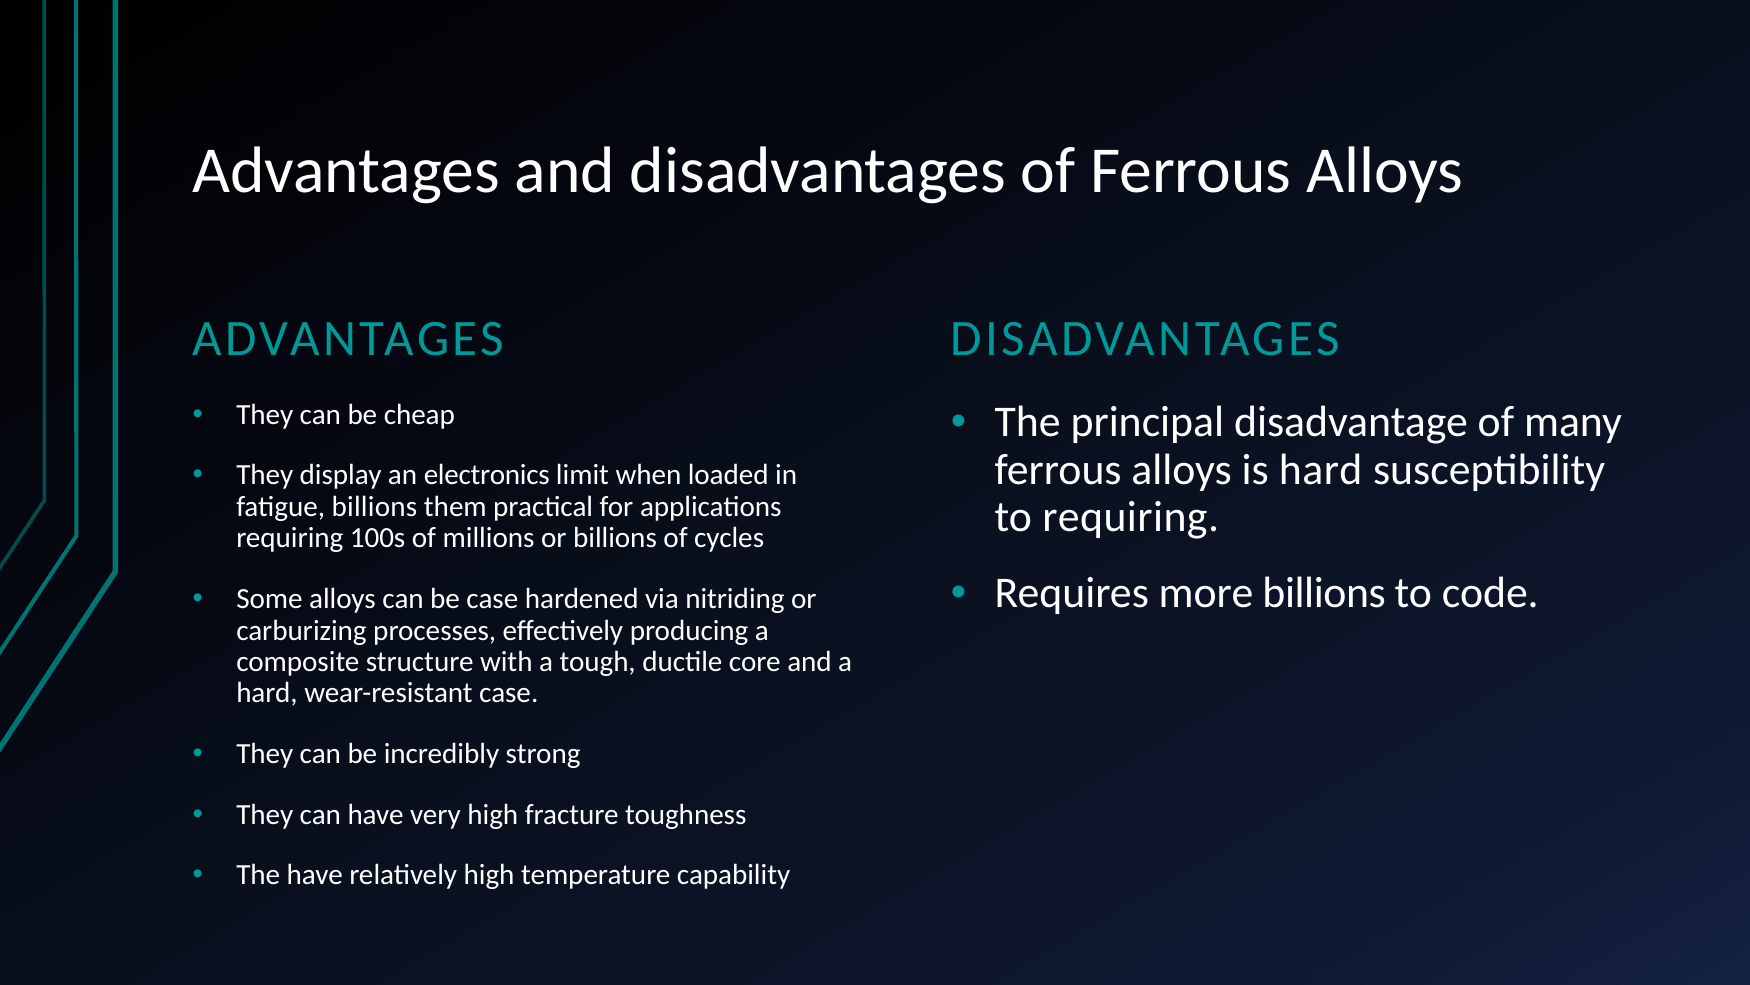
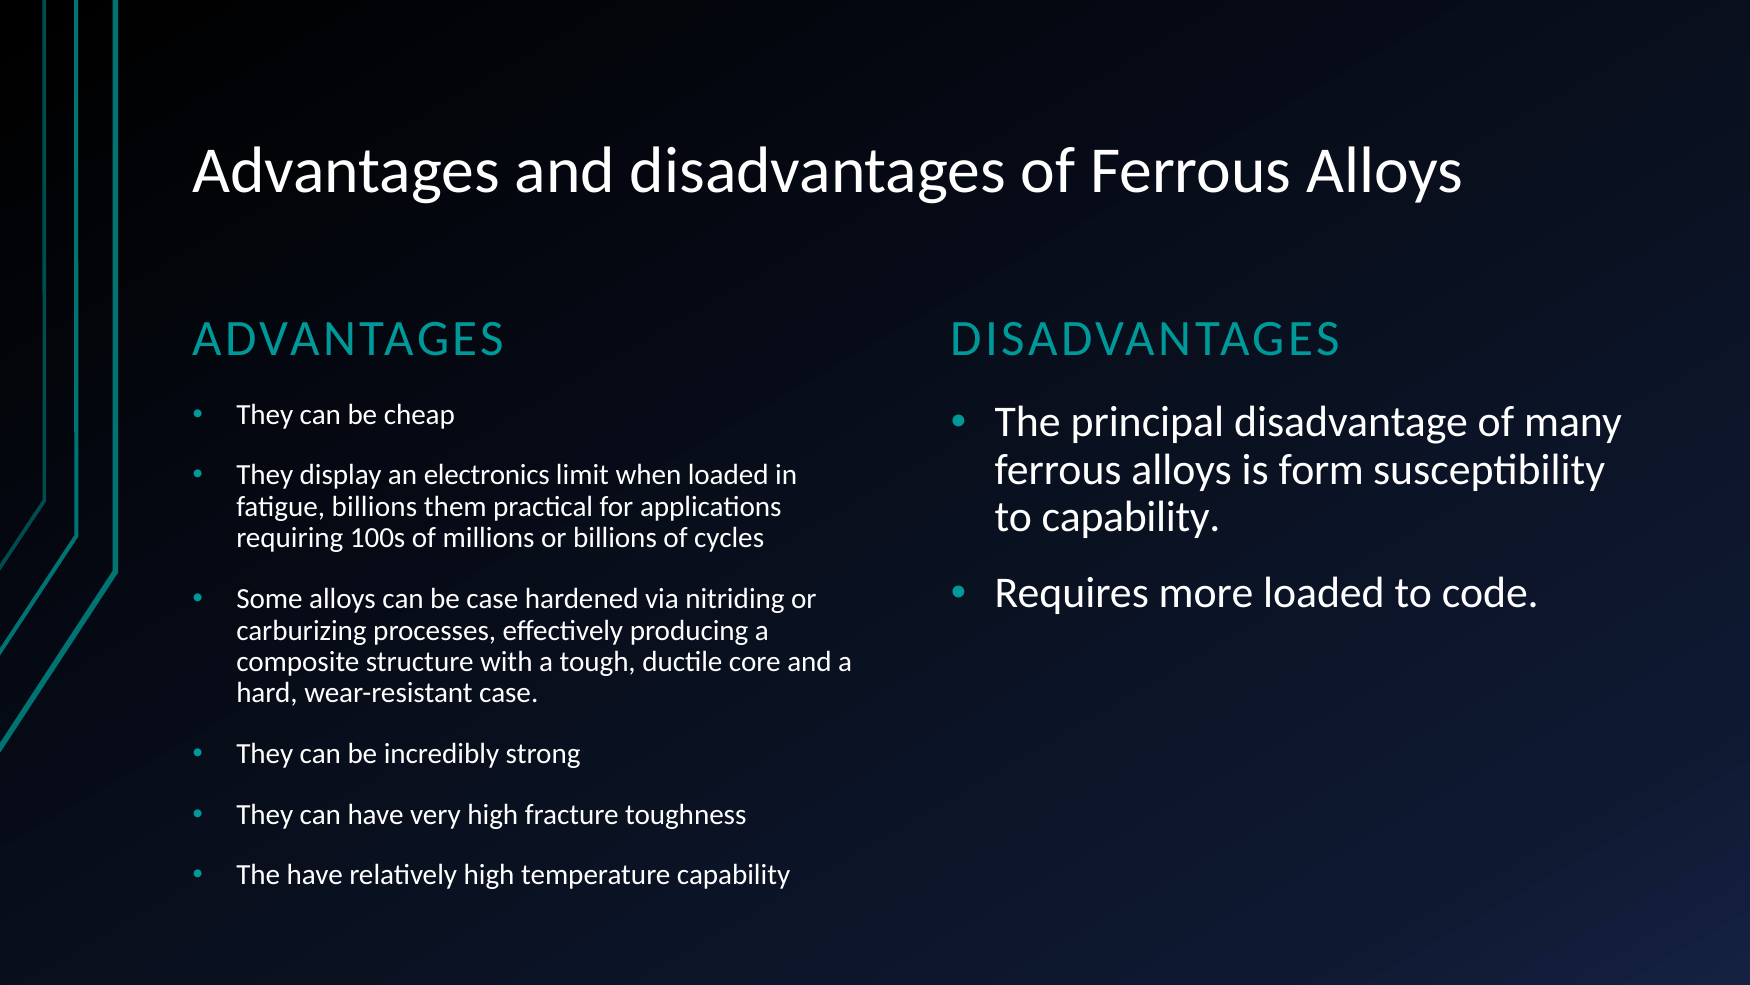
is hard: hard -> form (1321, 470)
to requiring: requiring -> capability (1131, 517)
more billions: billions -> loaded (1324, 593)
